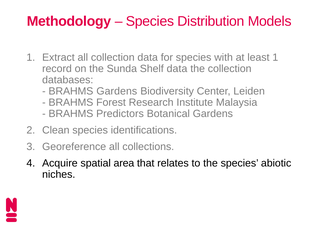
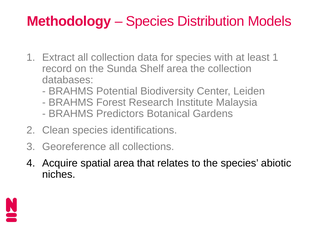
Shelf data: data -> area (177, 69)
BRAHMS Gardens: Gardens -> Potential (117, 91)
